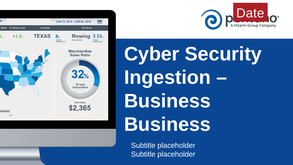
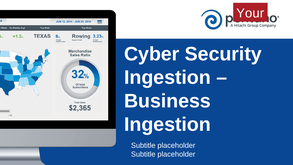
Date: Date -> Your (250, 13)
Business: Business -> Ingestion (167, 124)
